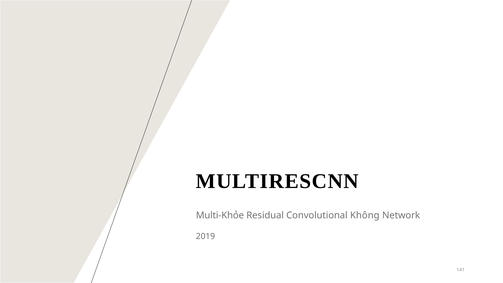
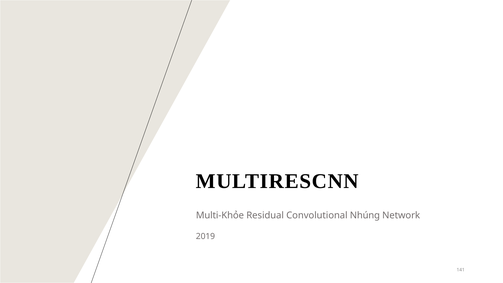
Không: Không -> Nhúng (365, 215)
